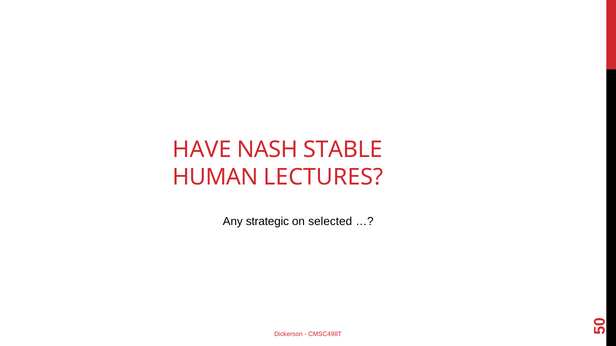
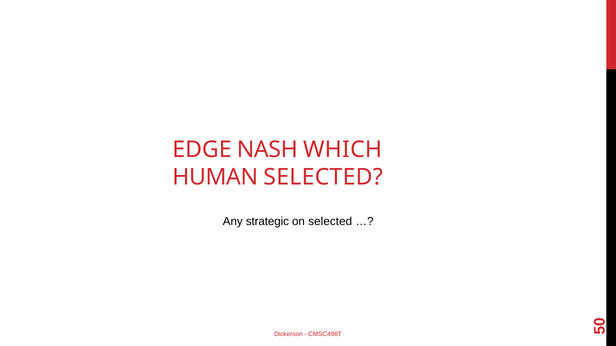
HAVE: HAVE -> EDGE (202, 150)
STABLE: STABLE -> WHICH (343, 150)
HUMAN LECTURES: LECTURES -> SELECTED (323, 178)
